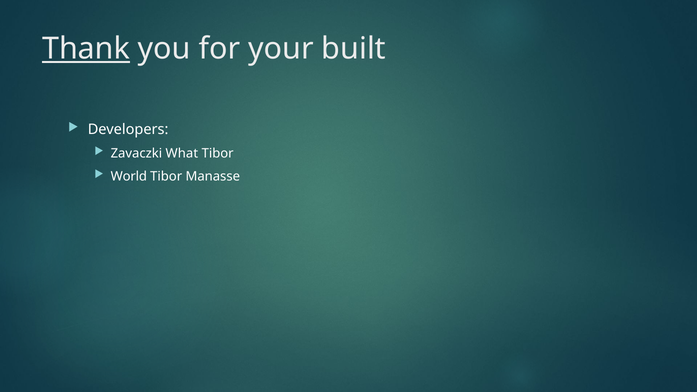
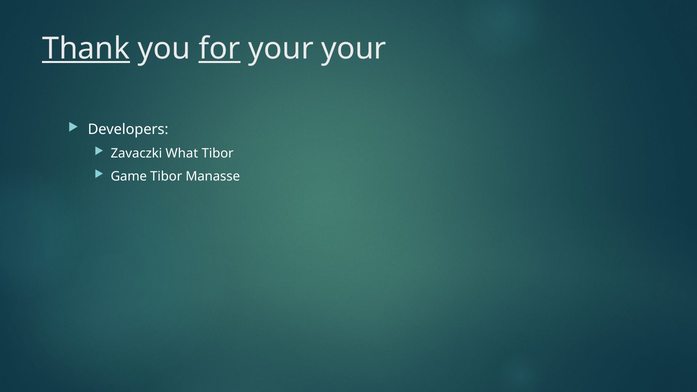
for underline: none -> present (219, 49)
your built: built -> your (354, 49)
World: World -> Game (129, 176)
